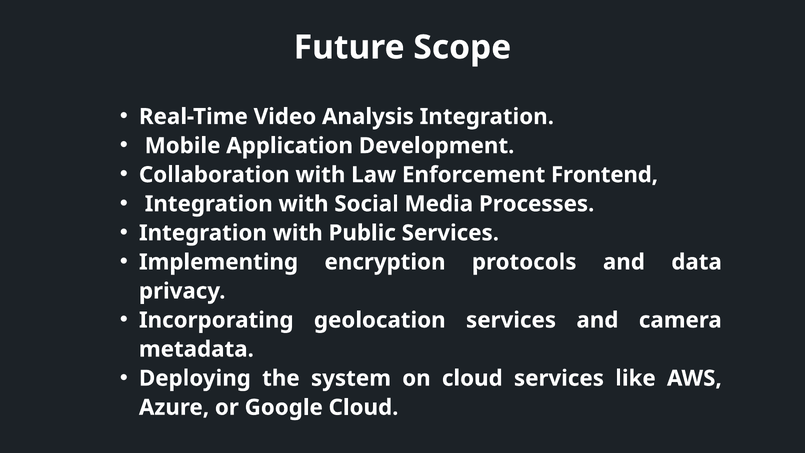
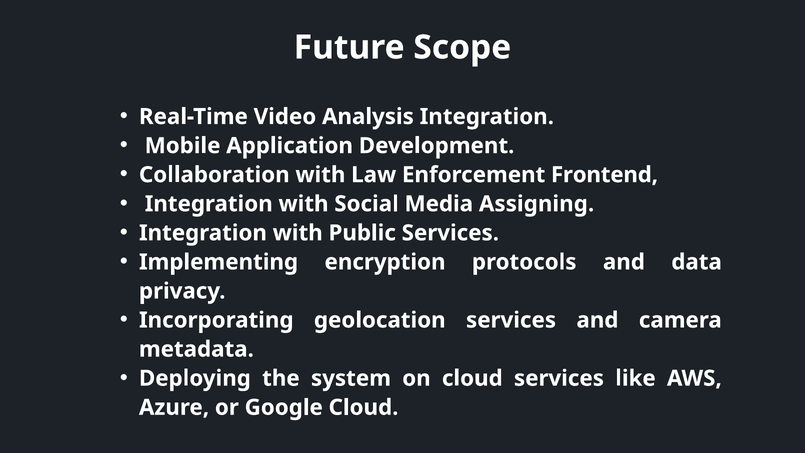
Processes: Processes -> Assigning (537, 204)
